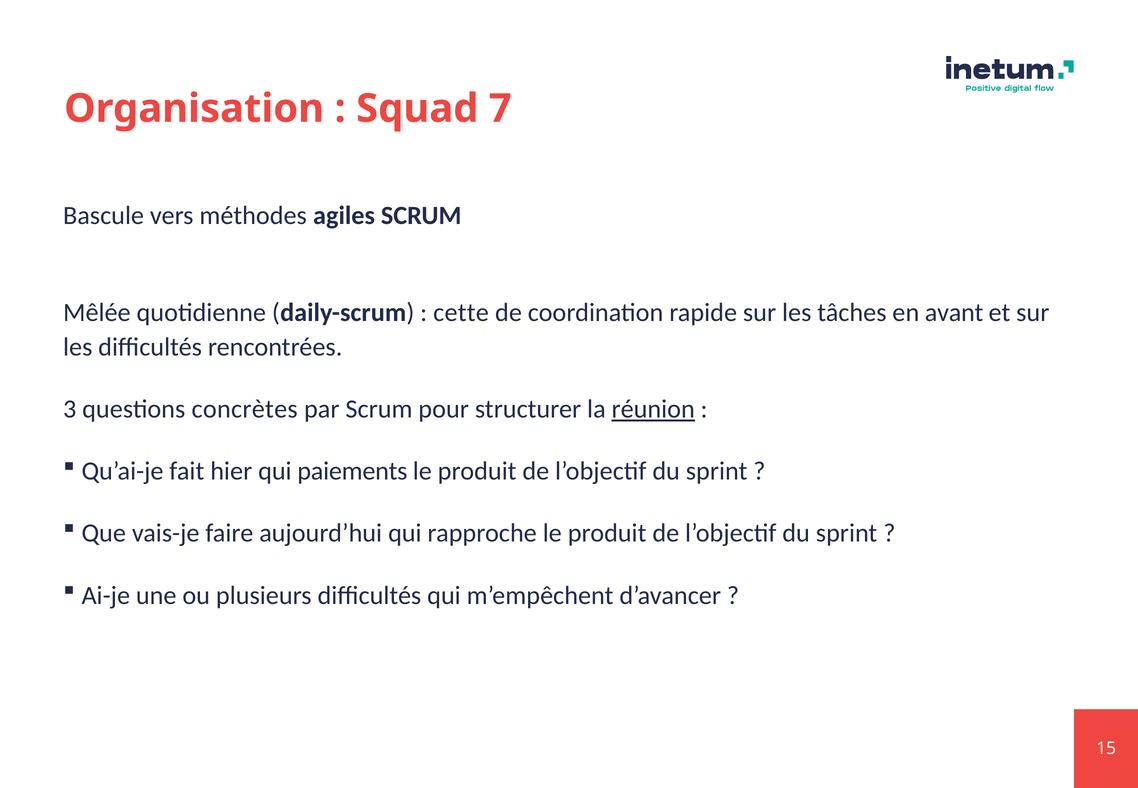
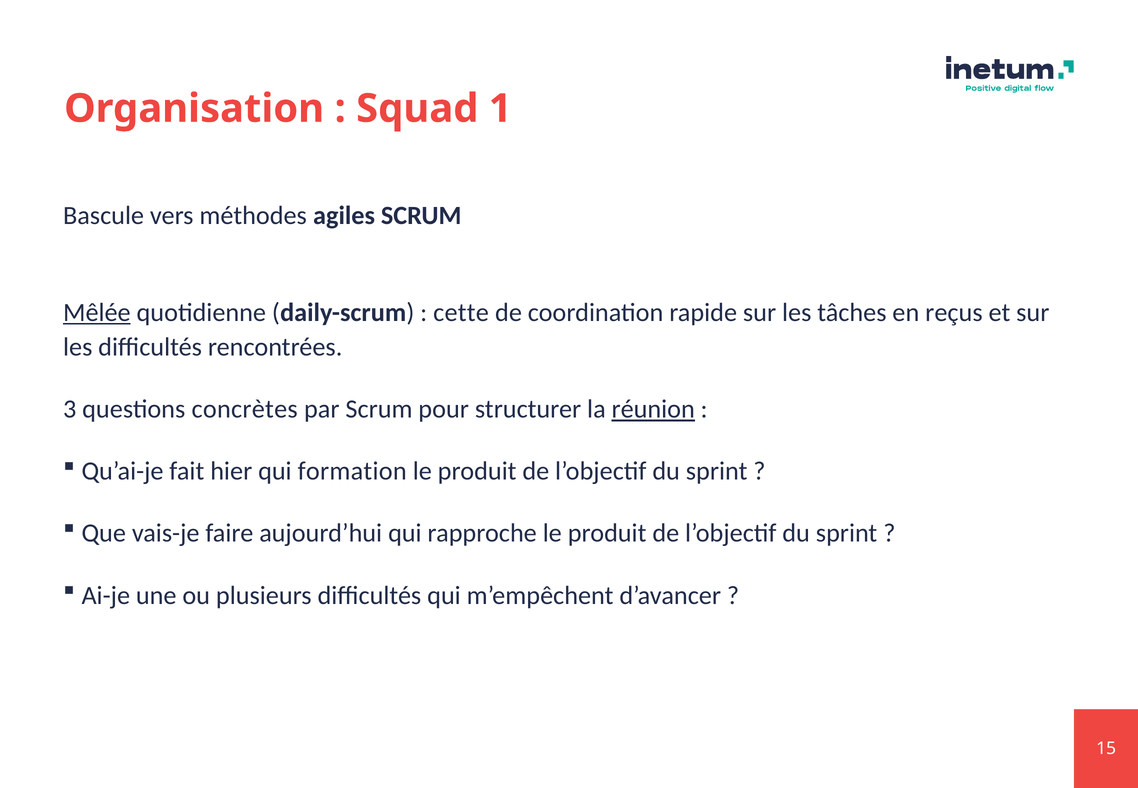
7: 7 -> 1 (500, 109)
Mêlée underline: none -> present (97, 312)
avant: avant -> reçus (954, 312)
paiements: paiements -> formation (352, 471)
